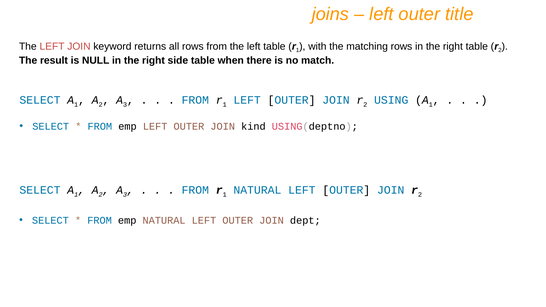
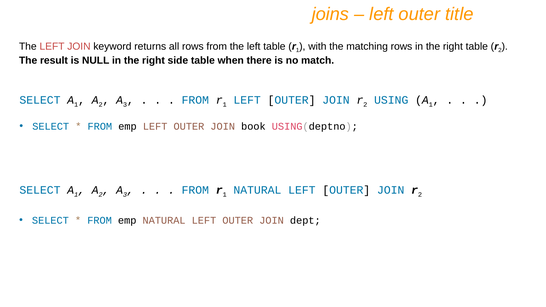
kind: kind -> book (253, 127)
